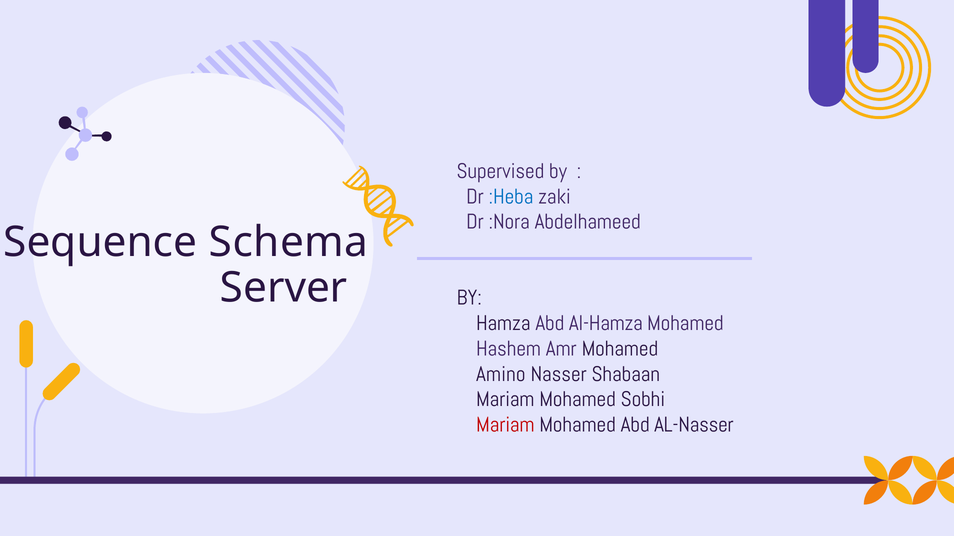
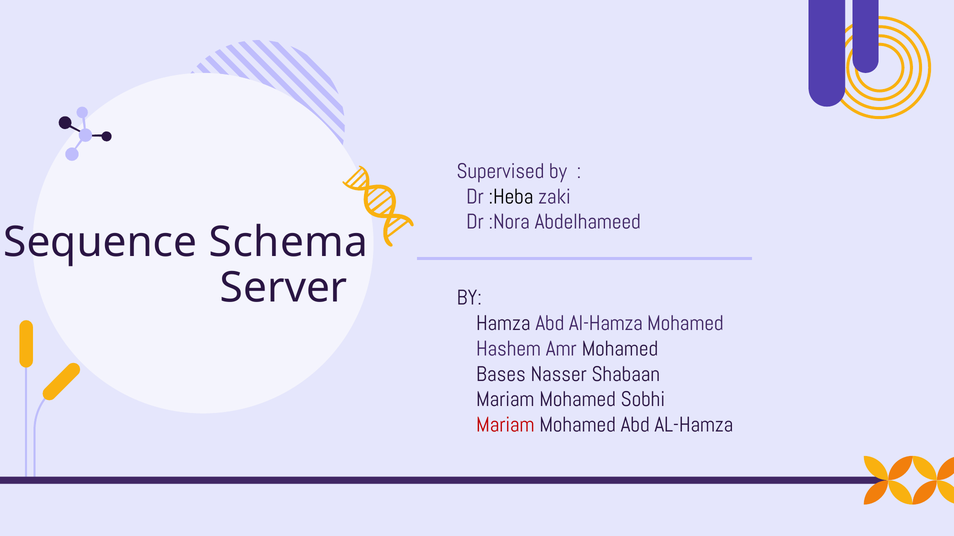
:Heba colour: blue -> black (511, 197)
Amino: Amino -> Bases (501, 375)
Mohamed Abd AL-Nasser: AL-Nasser -> AL-Hamza (694, 425)
